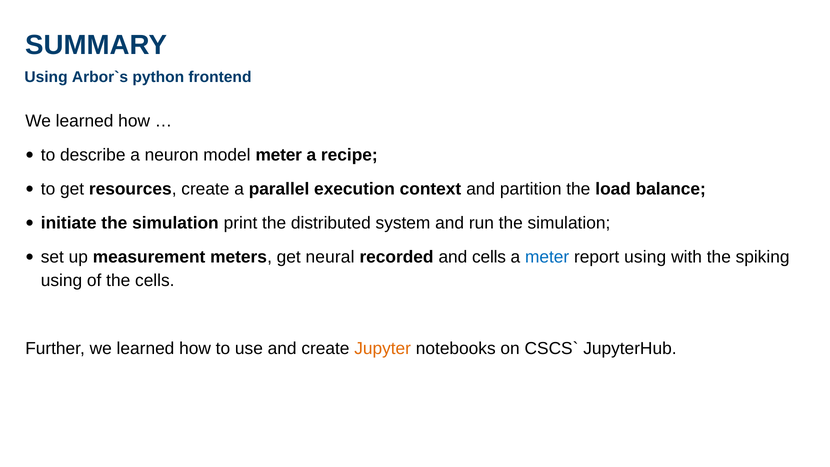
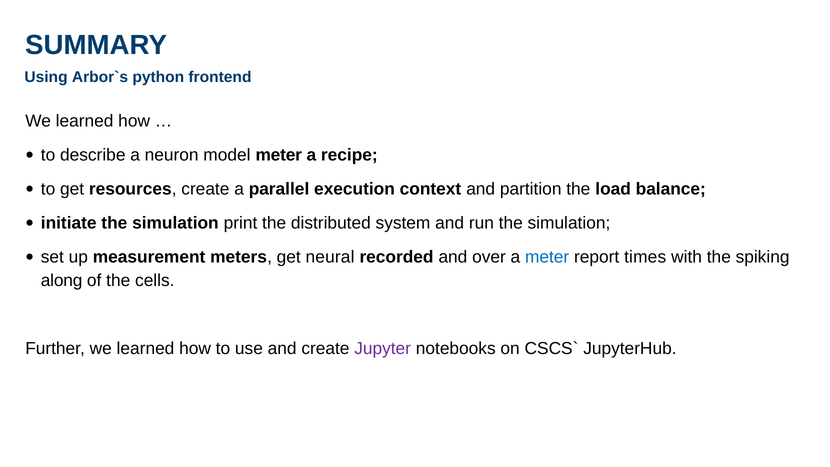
and cells: cells -> over (489, 257)
report using: using -> times (645, 257)
using: using -> along (62, 281)
Jupyter colour: orange -> purple (383, 349)
